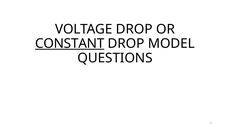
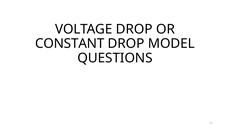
CONSTANT underline: present -> none (70, 44)
